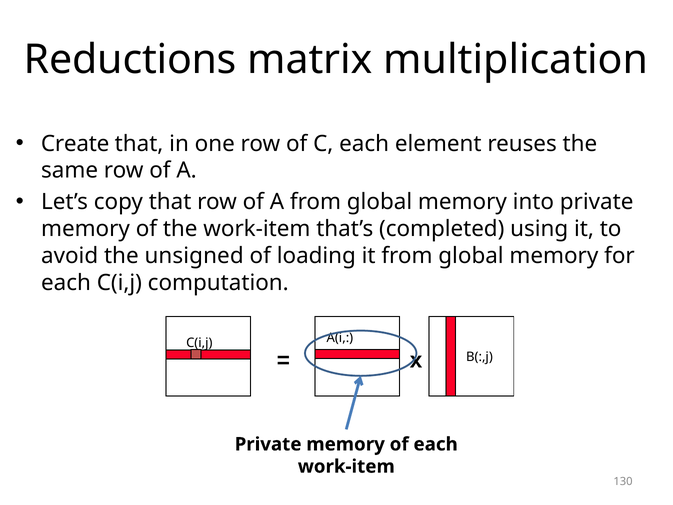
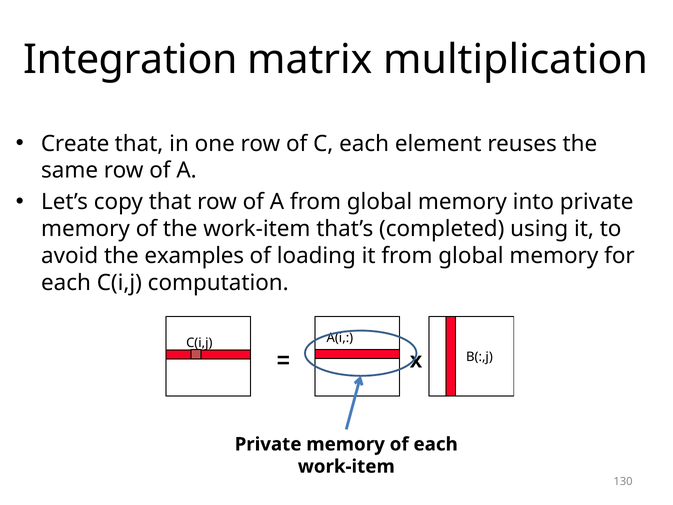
Reductions: Reductions -> Integration (130, 59)
unsigned: unsigned -> examples (194, 256)
